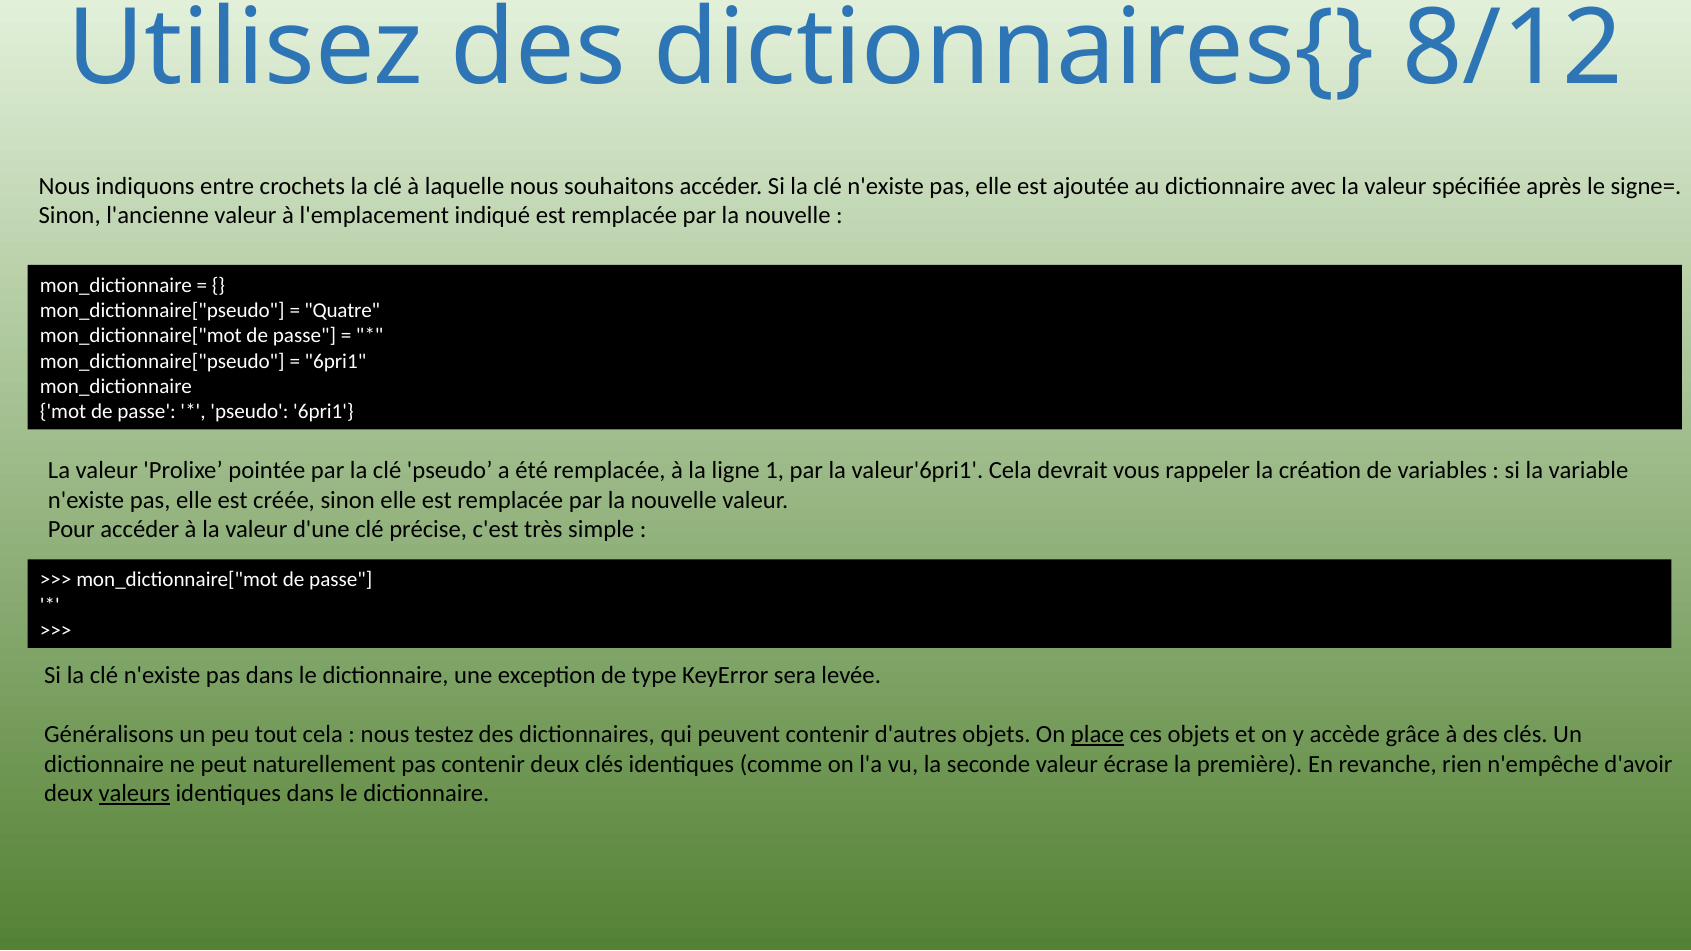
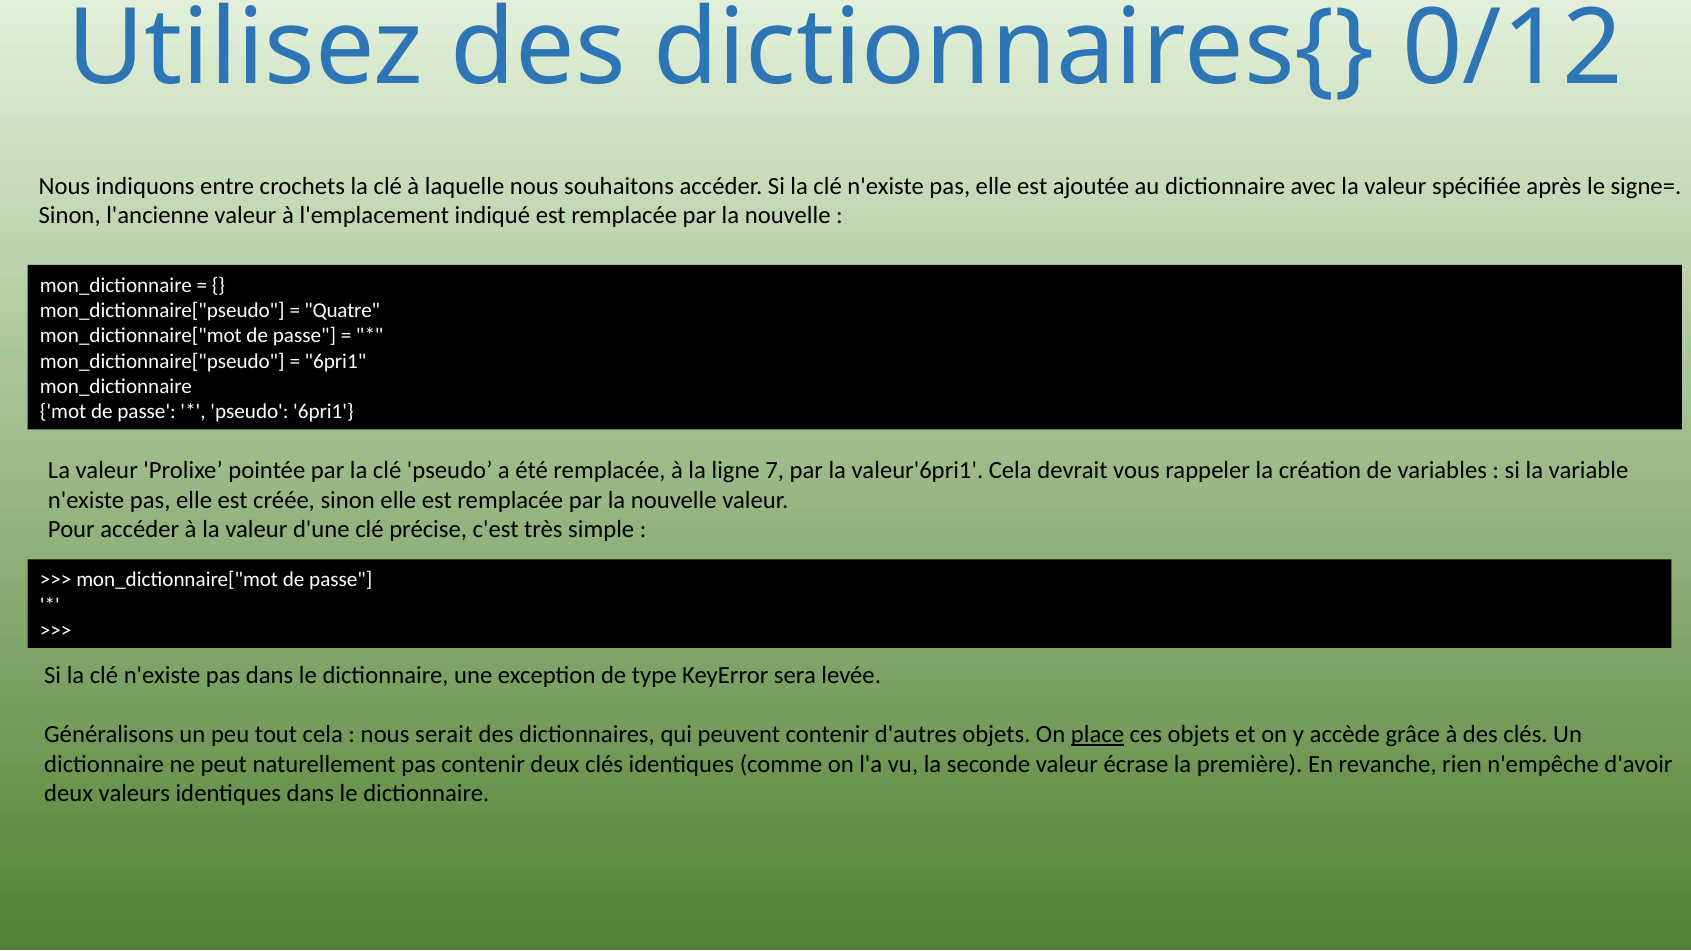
8/12: 8/12 -> 0/12 (1513, 48)
1: 1 -> 7 (775, 470)
testez: testez -> serait (444, 734)
valeurs underline: present -> none (134, 794)
